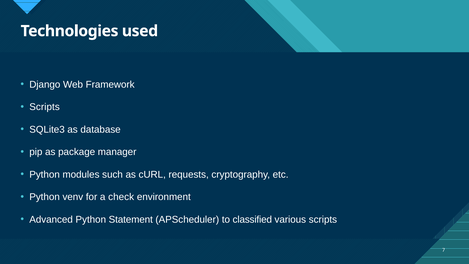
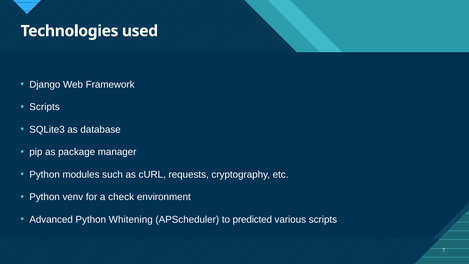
Statement: Statement -> Whitening (131, 219)
classified: classified -> predicted (252, 219)
